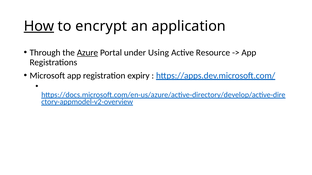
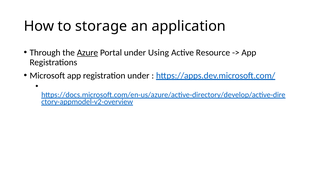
How underline: present -> none (39, 26)
encrypt: encrypt -> storage (101, 26)
registration expiry: expiry -> under (138, 76)
